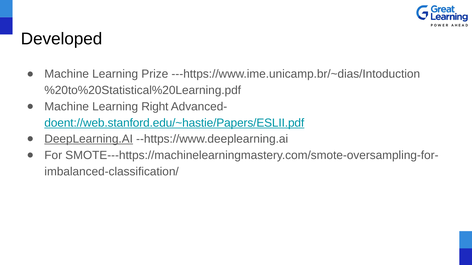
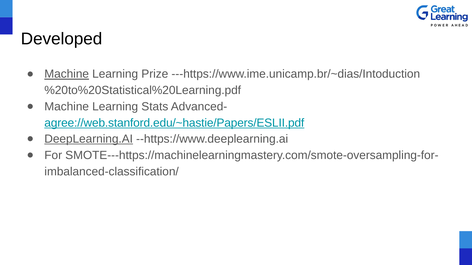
Machine underline: none -> present (67, 74)
Right: Right -> Stats (155, 107)
doent://web.stanford.edu/~hastie/Papers/ESLII.pdf: doent://web.stanford.edu/~hastie/Papers/ESLII.pdf -> agree://web.stanford.edu/~hastie/Papers/ESLII.pdf (174, 123)
